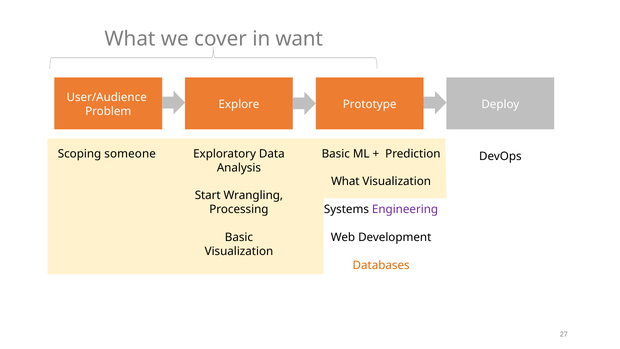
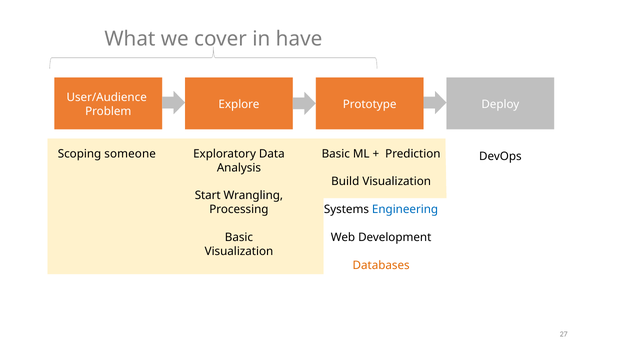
want: want -> have (299, 39)
What: What -> Build (345, 182)
Engineering colour: purple -> blue (405, 209)
